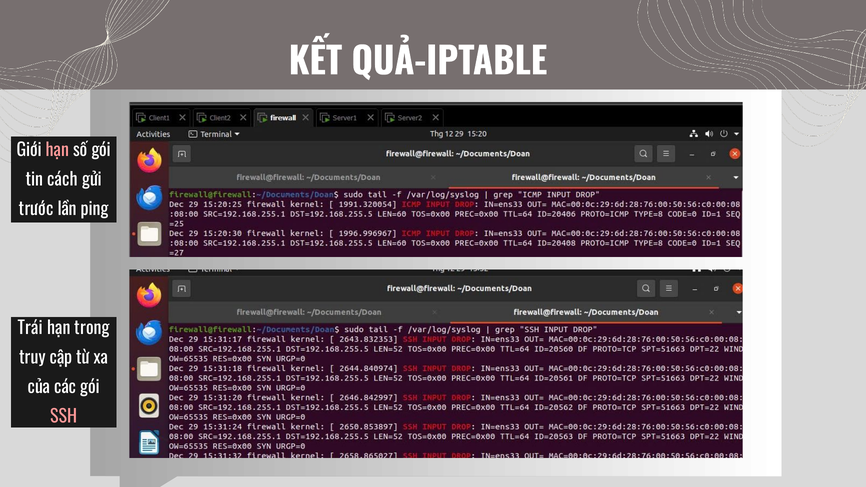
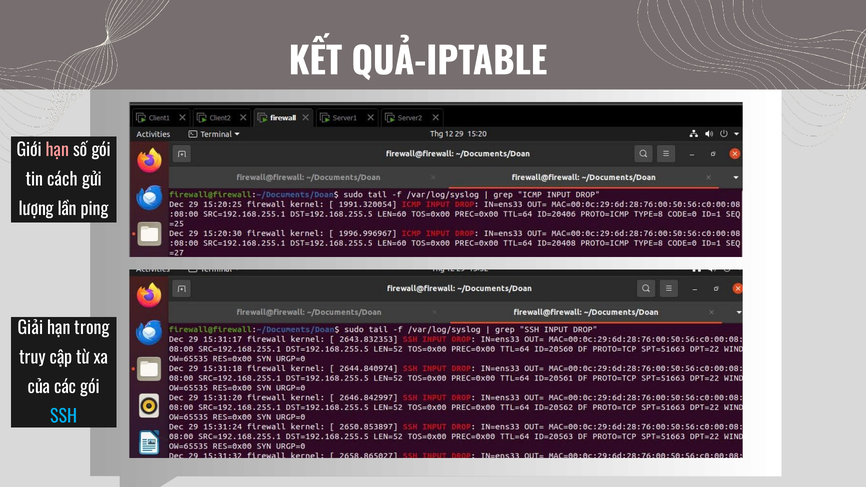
trước: trước -> lượng (36, 209)
Trái: Trái -> Giải (30, 328)
SSH colour: pink -> light blue (64, 417)
